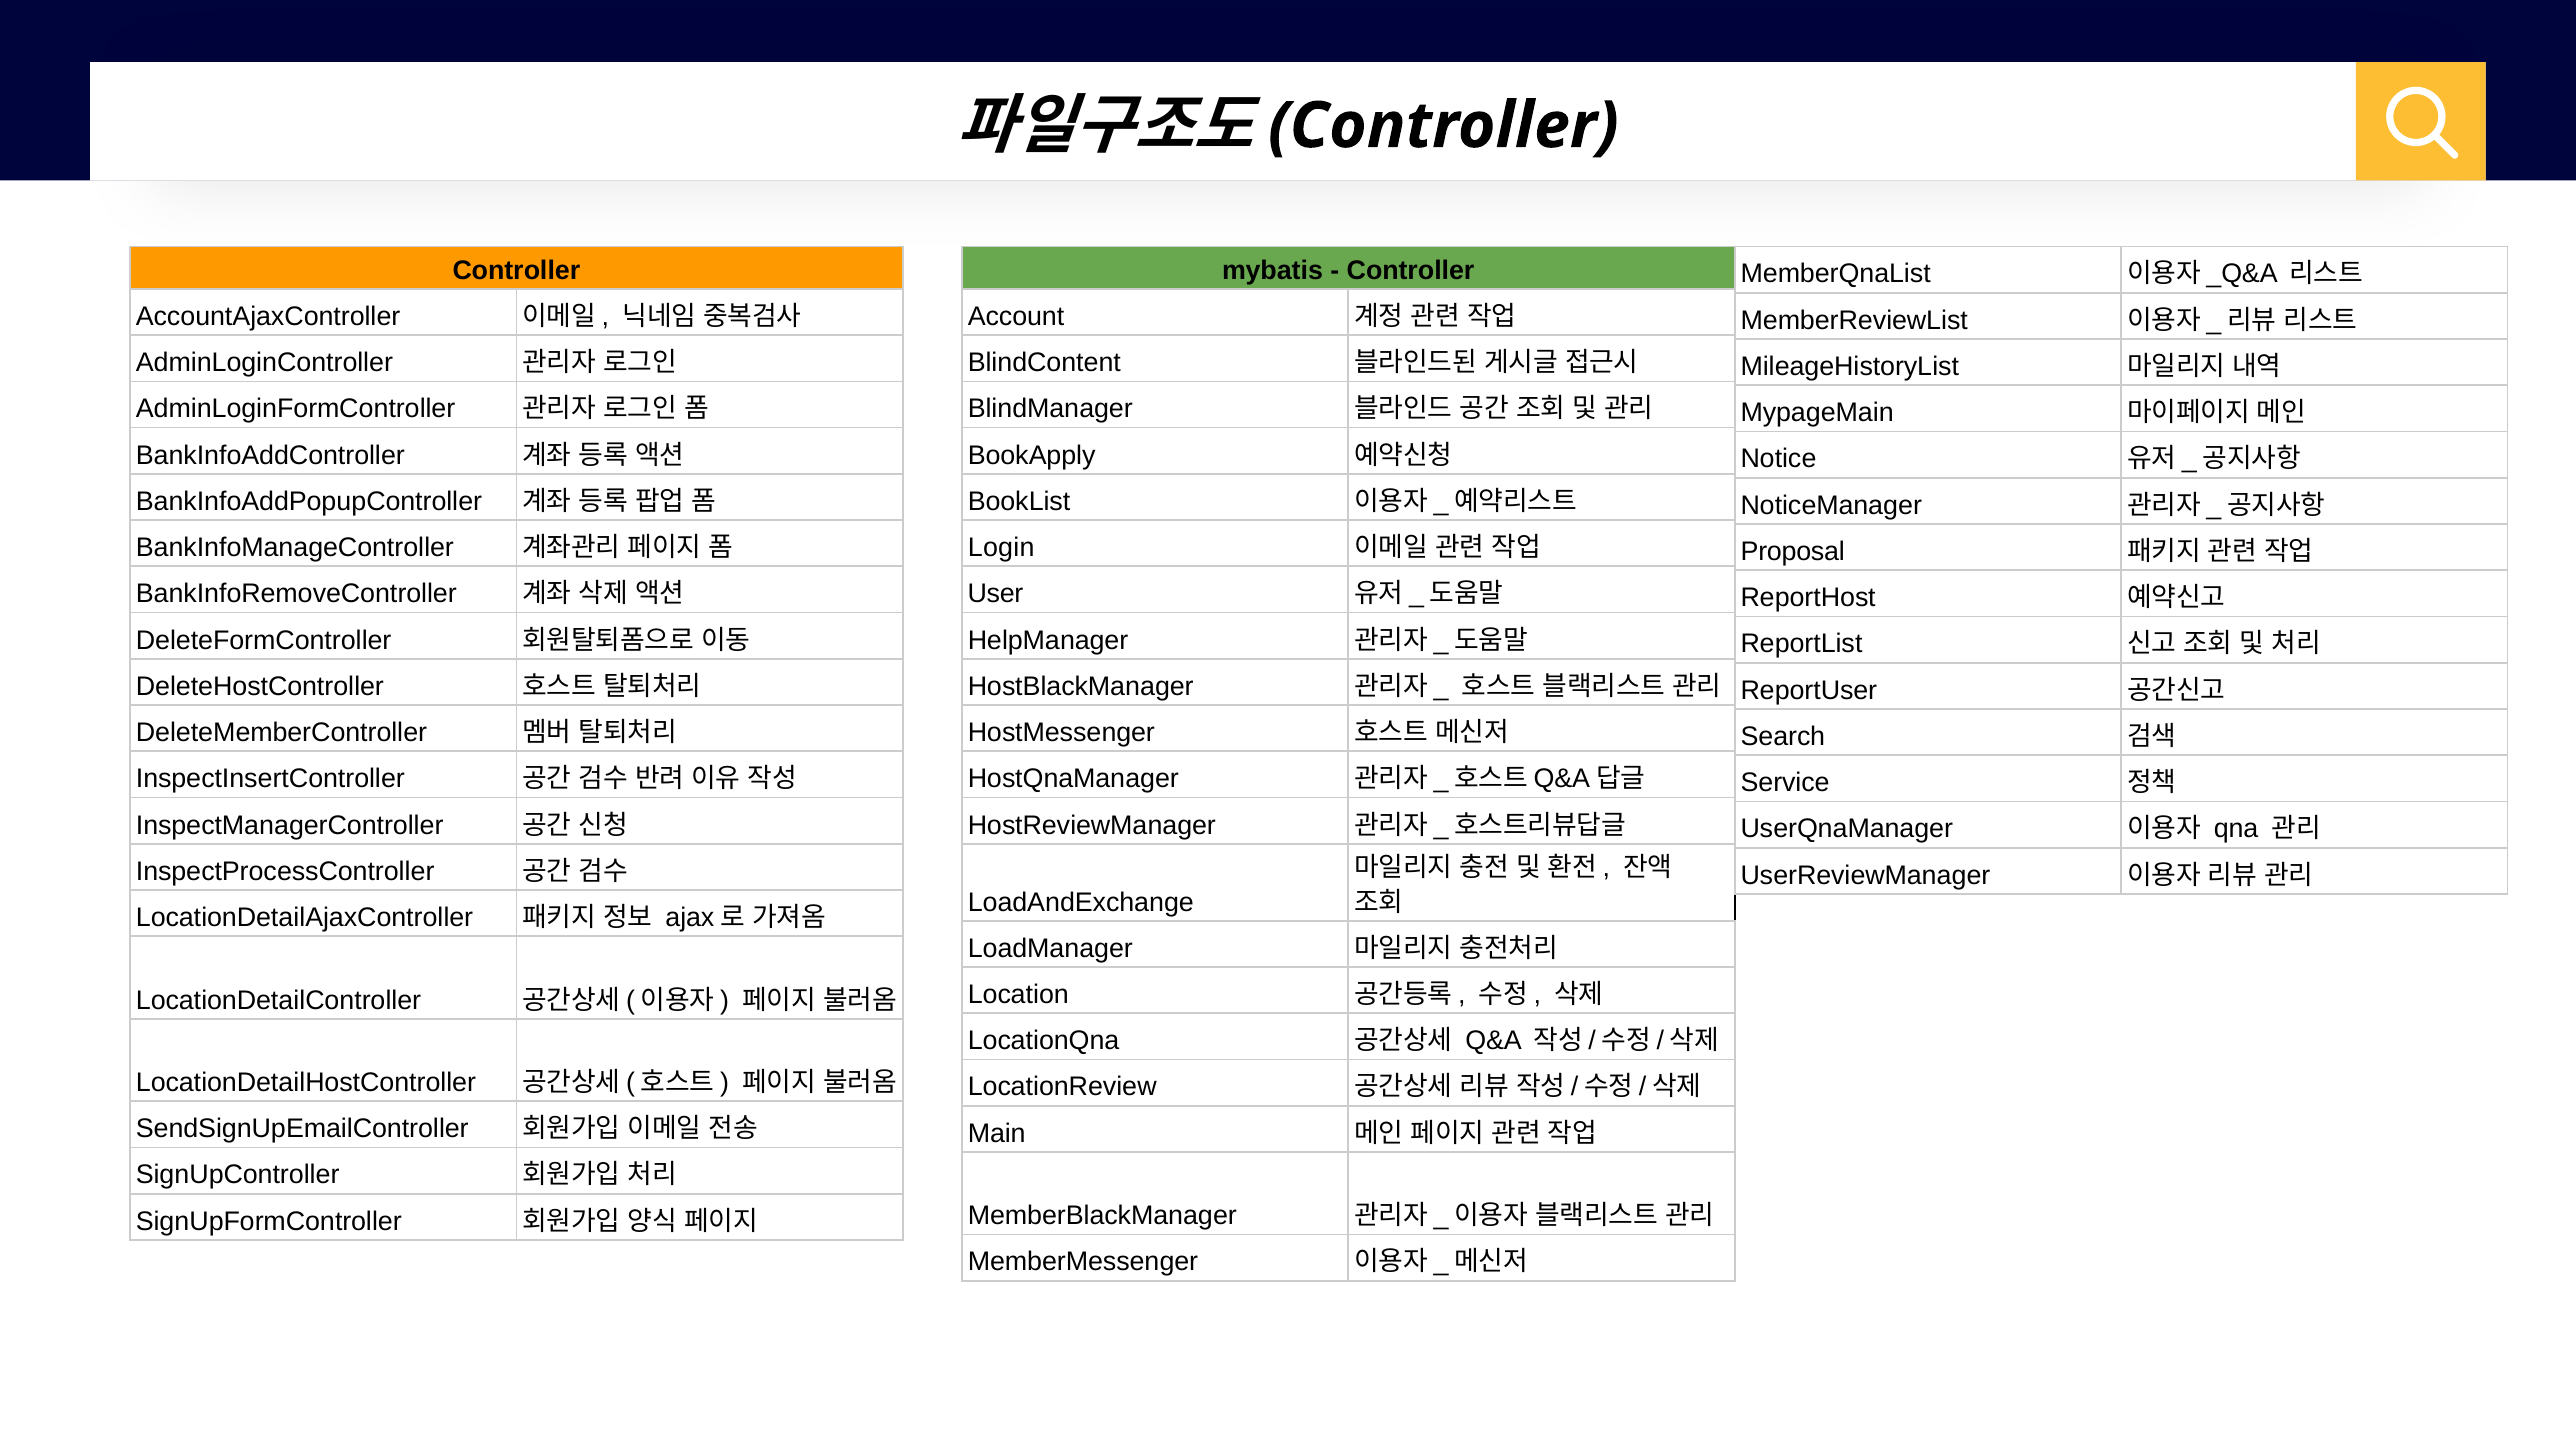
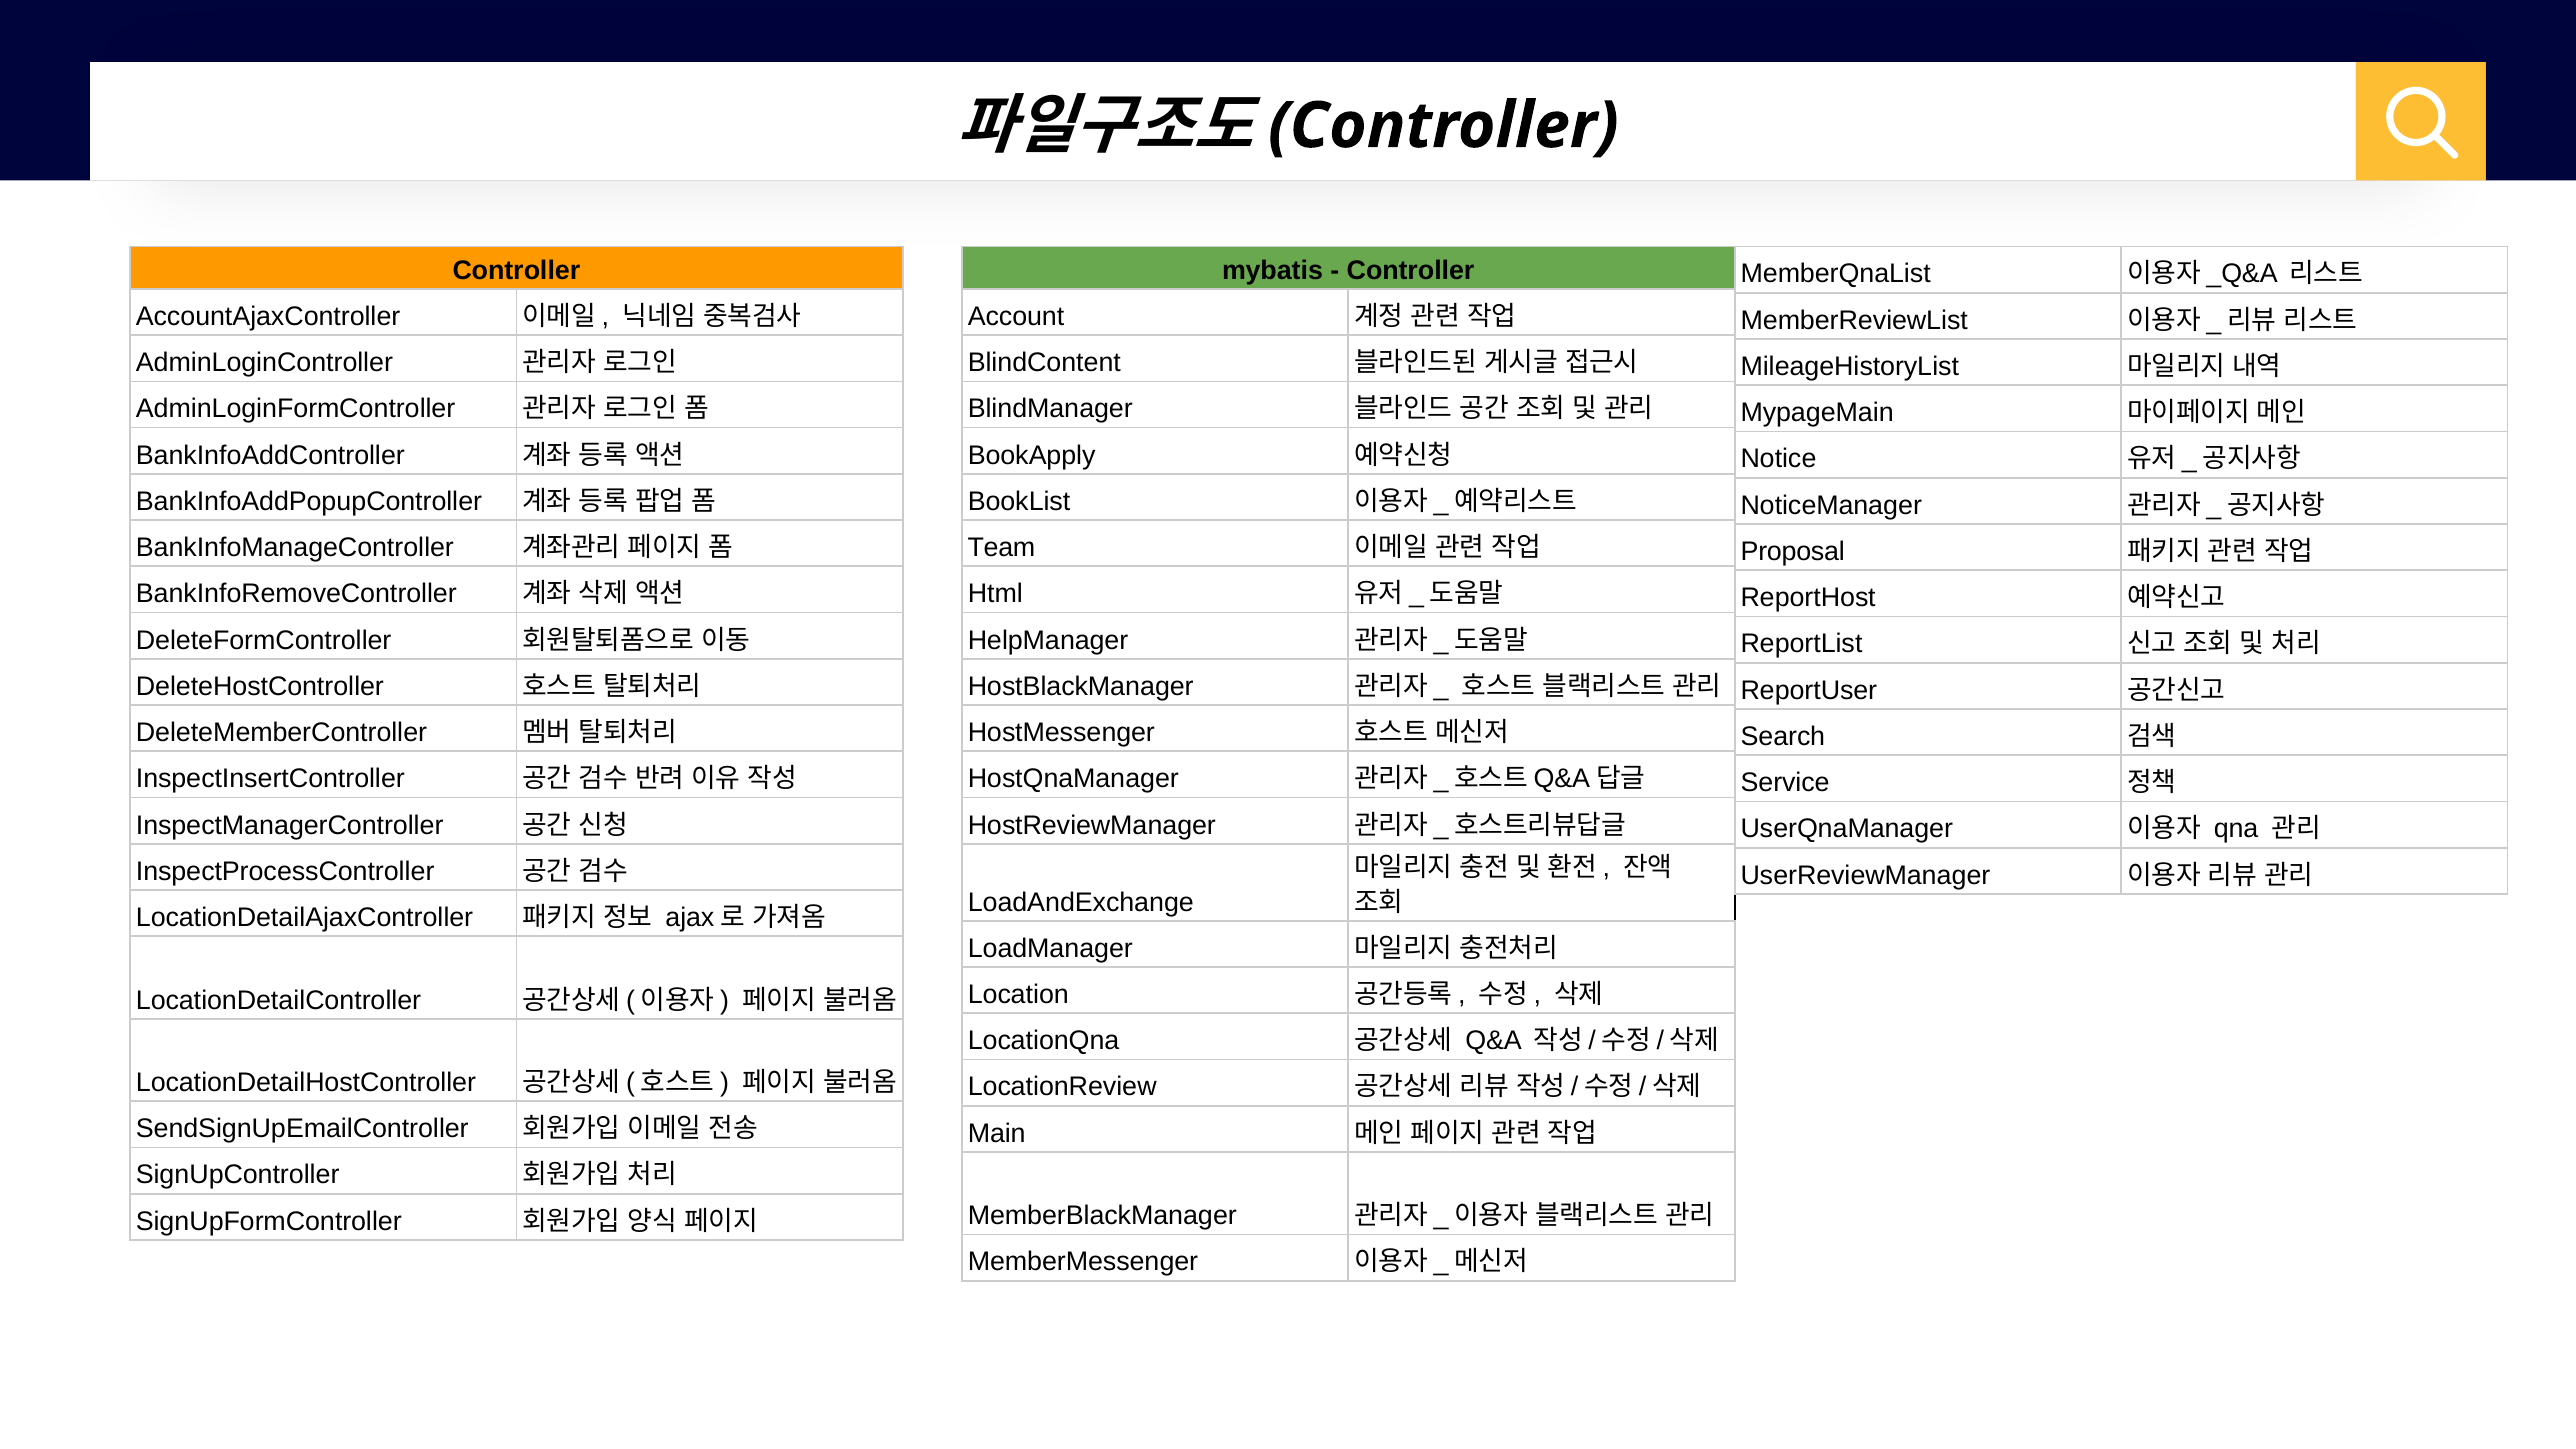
Login: Login -> Team (1001, 548)
User: User -> Html (995, 594)
